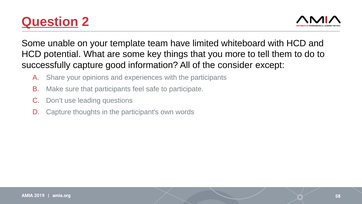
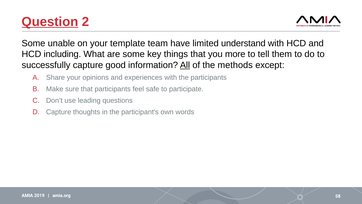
whiteboard: whiteboard -> understand (243, 43)
potential: potential -> including (62, 54)
All underline: none -> present (185, 65)
consider: consider -> methods (235, 65)
